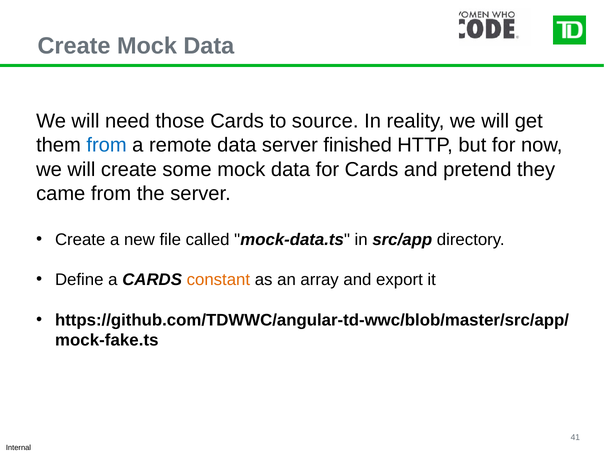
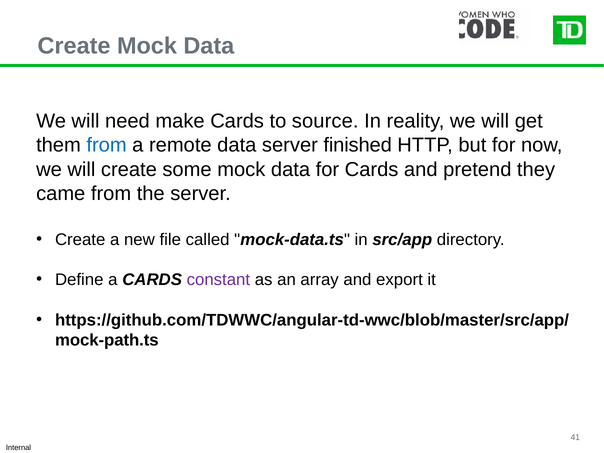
those: those -> make (180, 121)
constant colour: orange -> purple (218, 280)
mock-fake.ts: mock-fake.ts -> mock-path.ts (107, 340)
